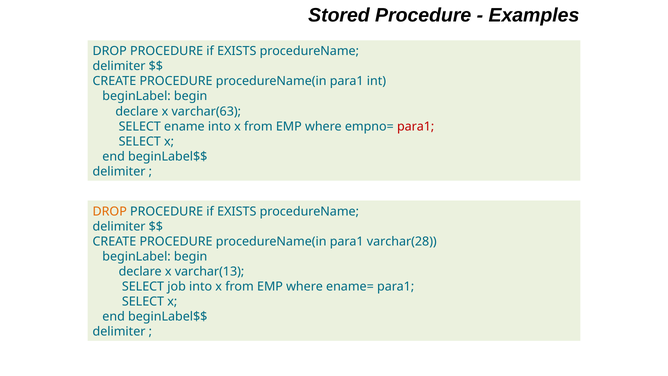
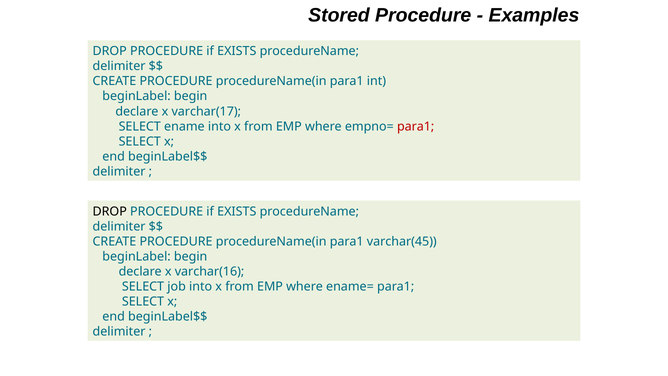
varchar(63: varchar(63 -> varchar(17 (206, 111)
DROP colour: orange -> black (110, 211)
varchar(28: varchar(28 -> varchar(45 (402, 241)
varchar(13: varchar(13 -> varchar(16 (210, 271)
